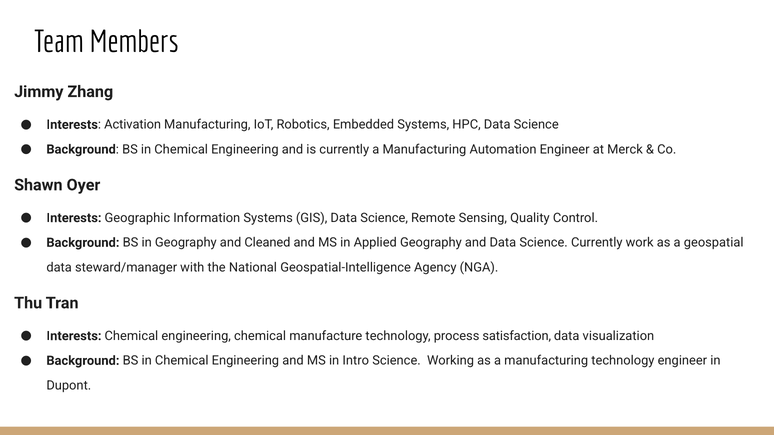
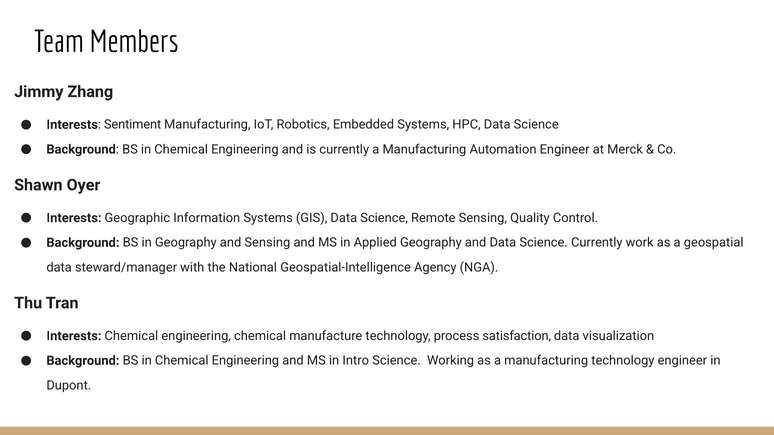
Activation: Activation -> Sentiment (133, 125)
and Cleaned: Cleaned -> Sensing (267, 243)
